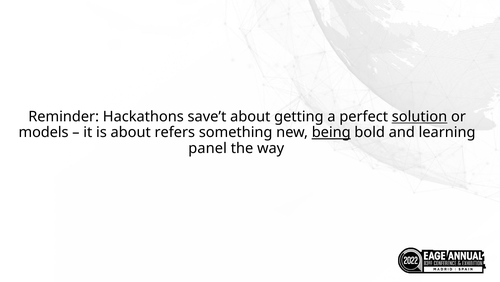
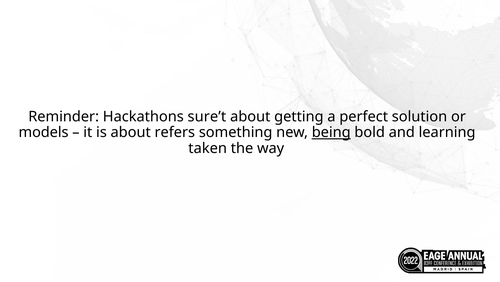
save’t: save’t -> sure’t (207, 116)
solution underline: present -> none (420, 116)
panel: panel -> taken (208, 148)
